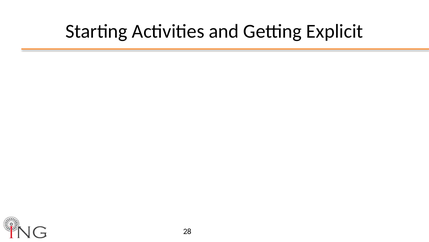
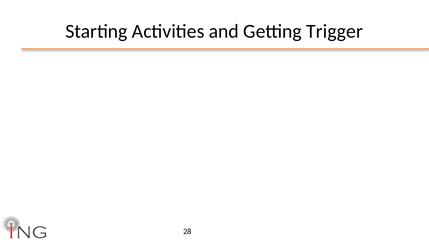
Explicit: Explicit -> Trigger (335, 31)
